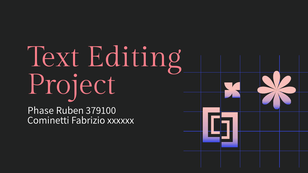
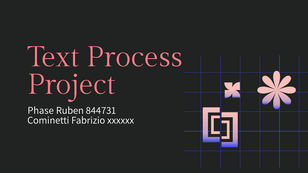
Editing: Editing -> Process (134, 57)
379100: 379100 -> 844731 (101, 111)
